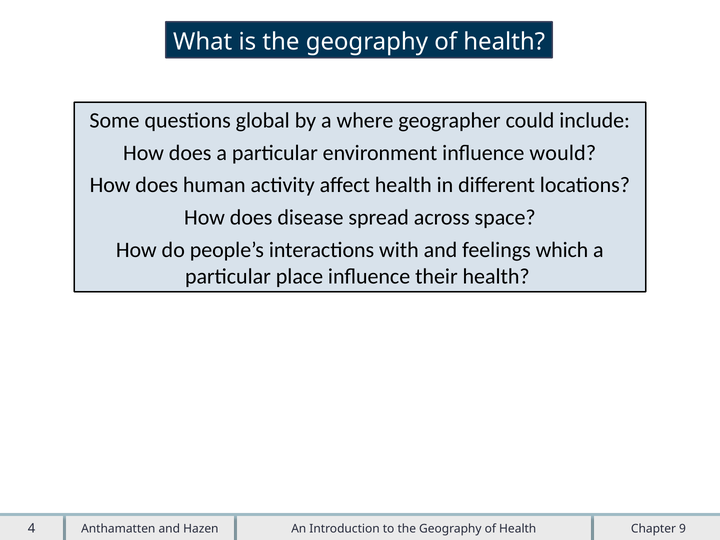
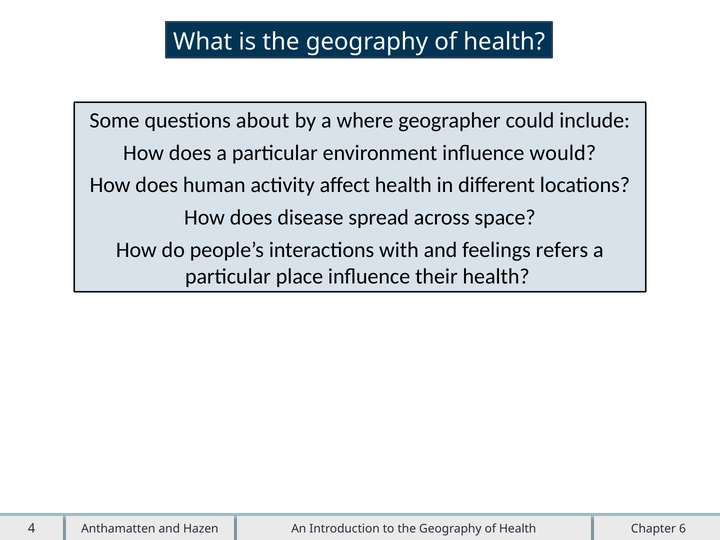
global: global -> about (263, 120)
which: which -> refers (562, 250)
9: 9 -> 6 (683, 529)
